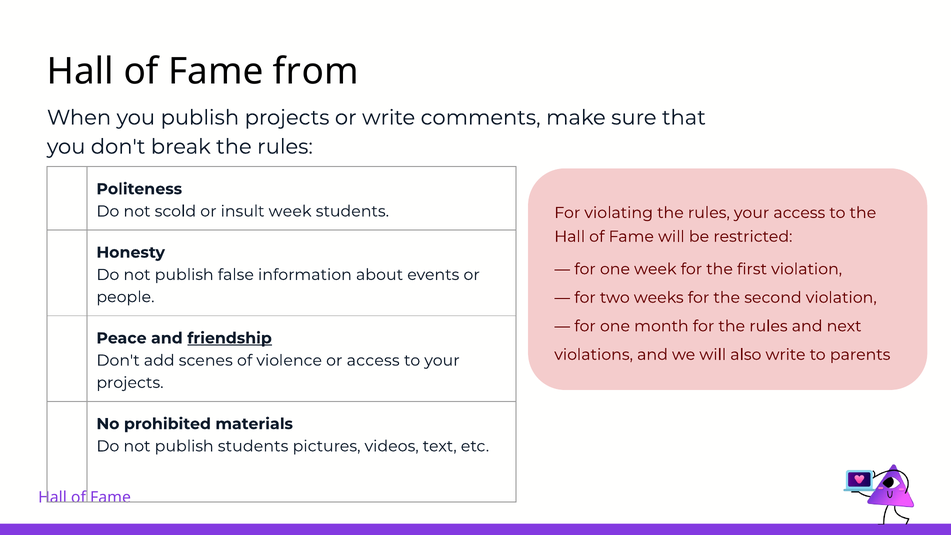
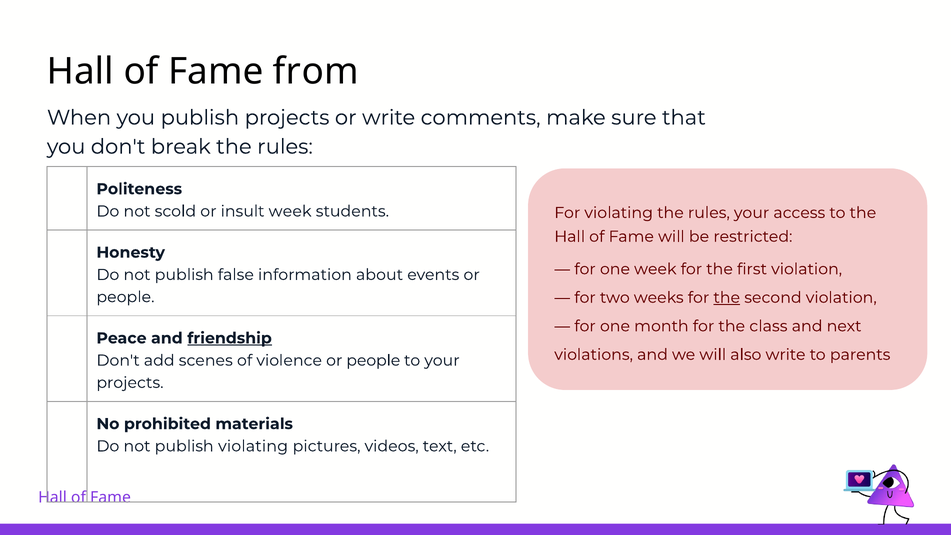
the underline: none -> present (727, 298)
for the rules: rules -> class (768, 326)
violence or access: access -> people (373, 360)
publish students: students -> violating (253, 446)
